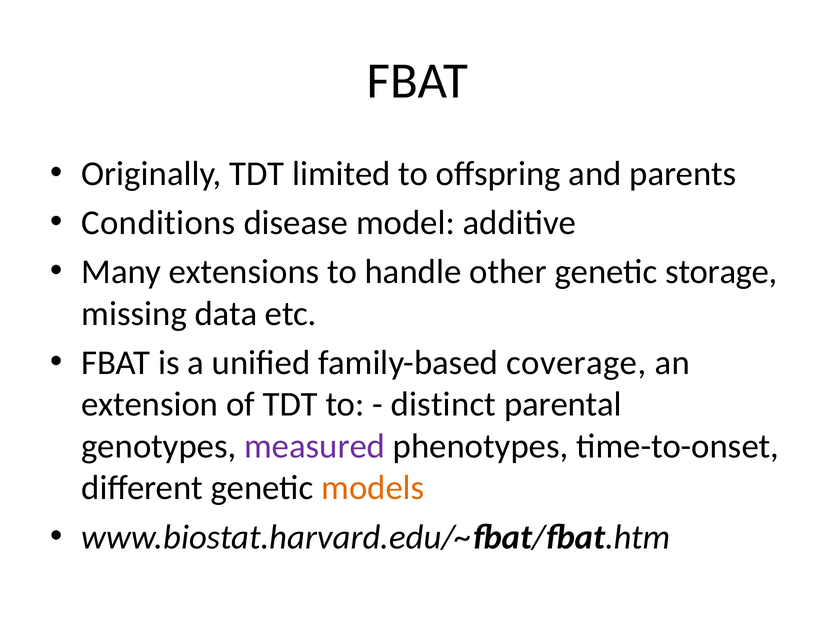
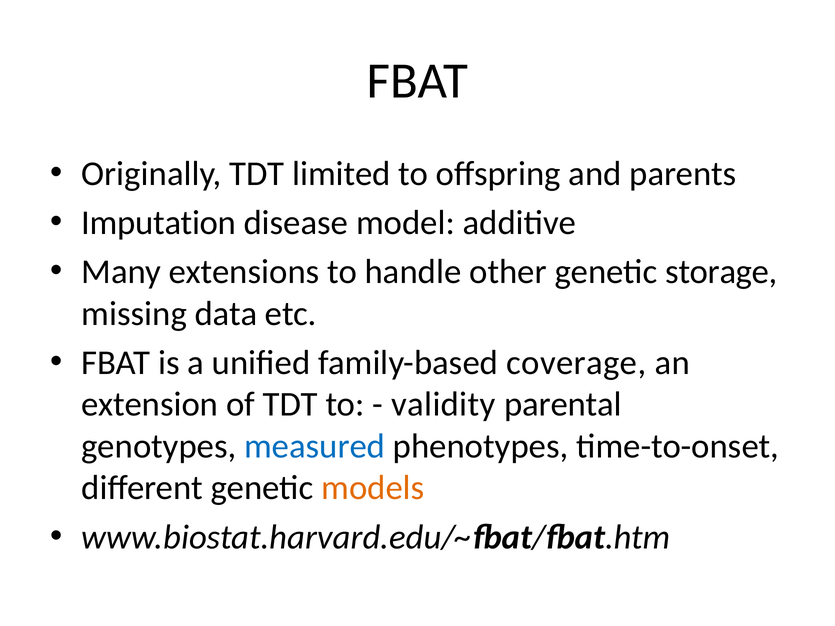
Conditions: Conditions -> Imputation (159, 223)
distinct: distinct -> validity (443, 405)
measured colour: purple -> blue (315, 446)
